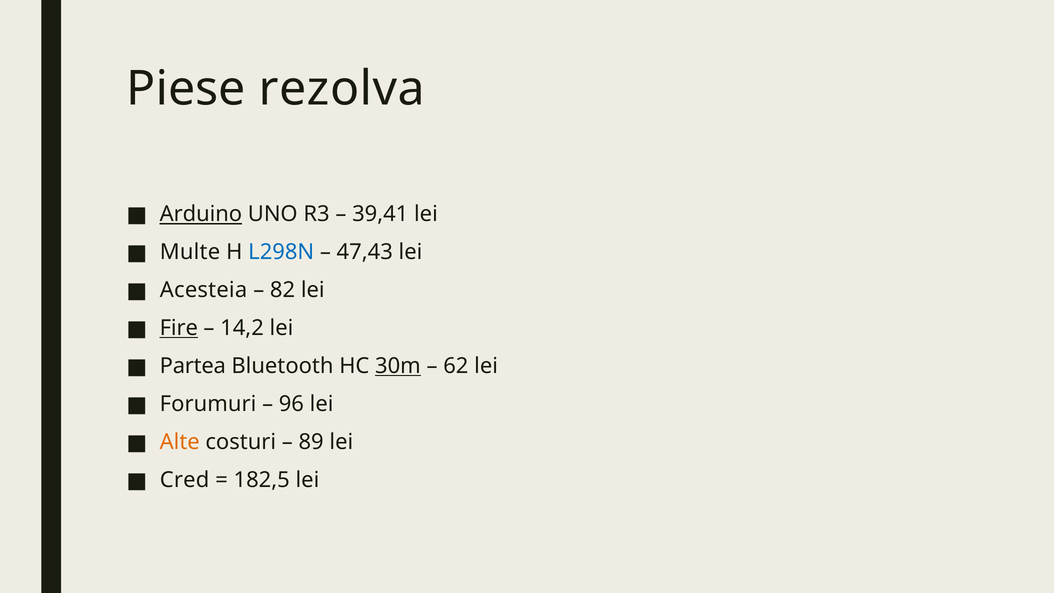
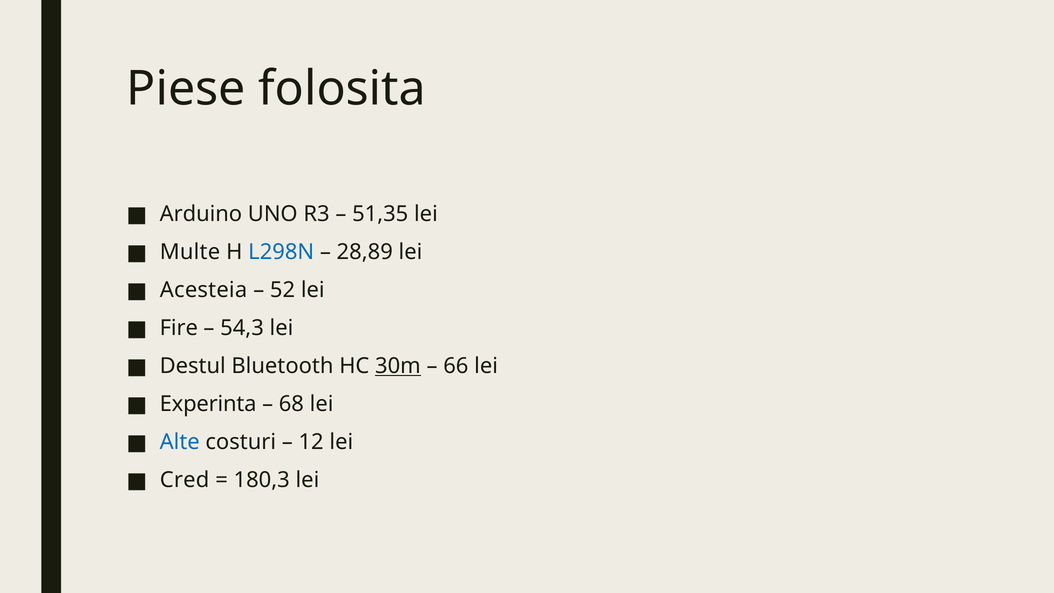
rezolva: rezolva -> folosita (342, 89)
Arduino underline: present -> none (201, 214)
39,41: 39,41 -> 51,35 (380, 214)
47,43: 47,43 -> 28,89 (365, 252)
82: 82 -> 52 (283, 290)
Fire underline: present -> none (179, 328)
14,2: 14,2 -> 54,3 (242, 328)
Partea: Partea -> Destul (193, 366)
62: 62 -> 66 (456, 366)
Forumuri: Forumuri -> Experinta (208, 404)
96: 96 -> 68 (291, 404)
Alte colour: orange -> blue (180, 442)
89: 89 -> 12 (311, 442)
182,5: 182,5 -> 180,3 (262, 480)
